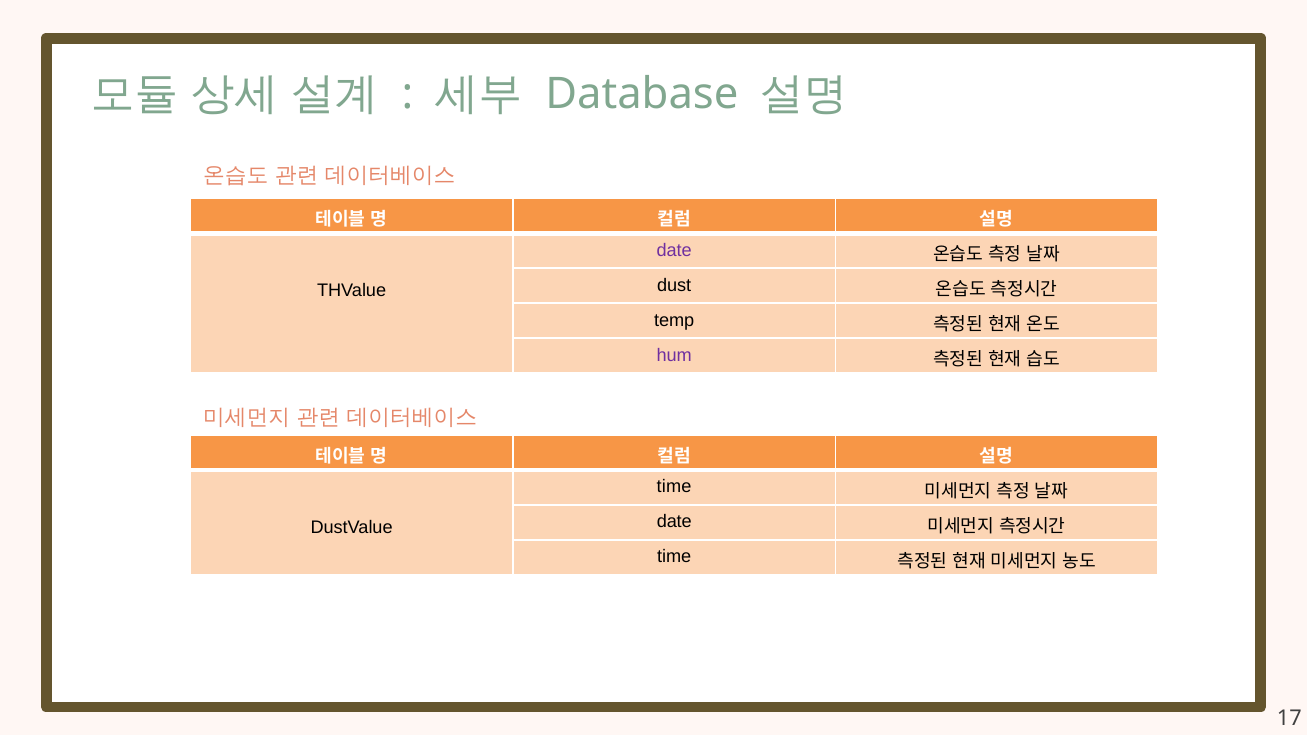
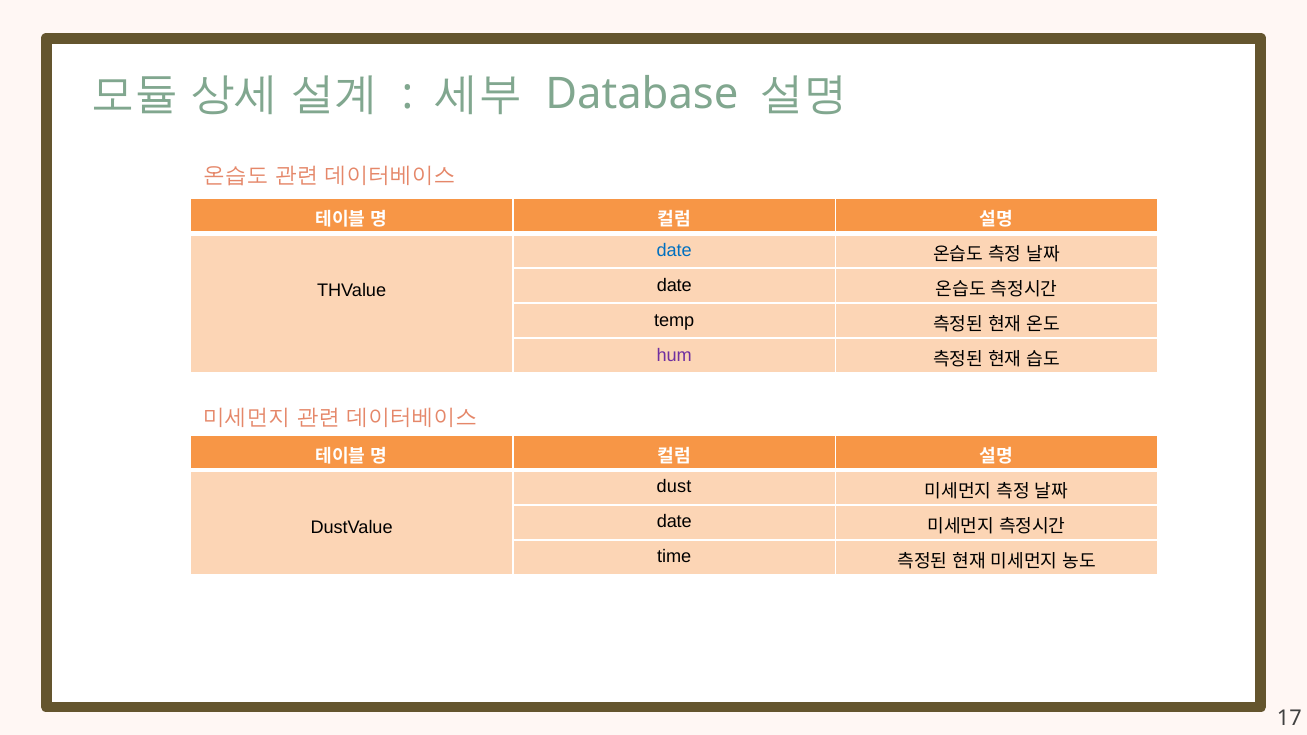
date colour: purple -> blue (674, 250)
dust: dust -> date (674, 285)
time: time -> dust (674, 487)
